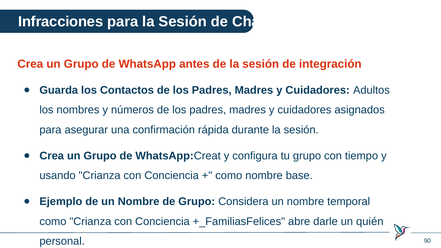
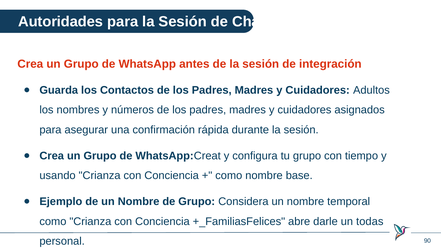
Infracciones: Infracciones -> Autoridades (61, 22)
quién: quién -> todas (370, 221)
